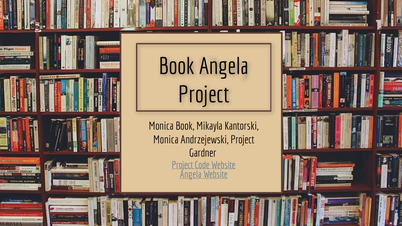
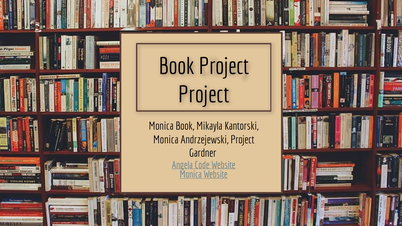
Book Angela: Angela -> Project (224, 67)
Project: Project -> Angela (182, 165)
Angela: Angela -> Monica (191, 175)
